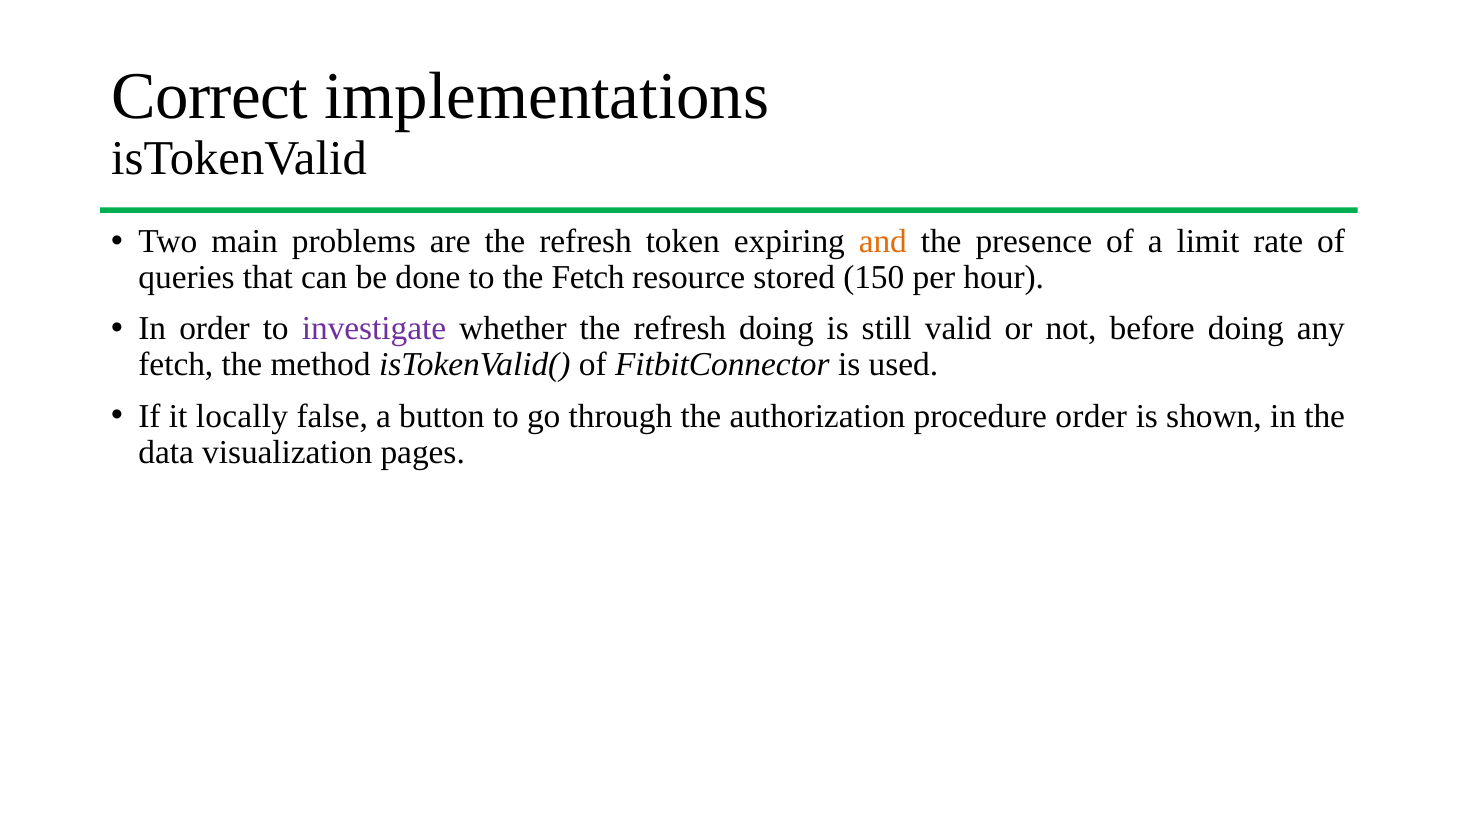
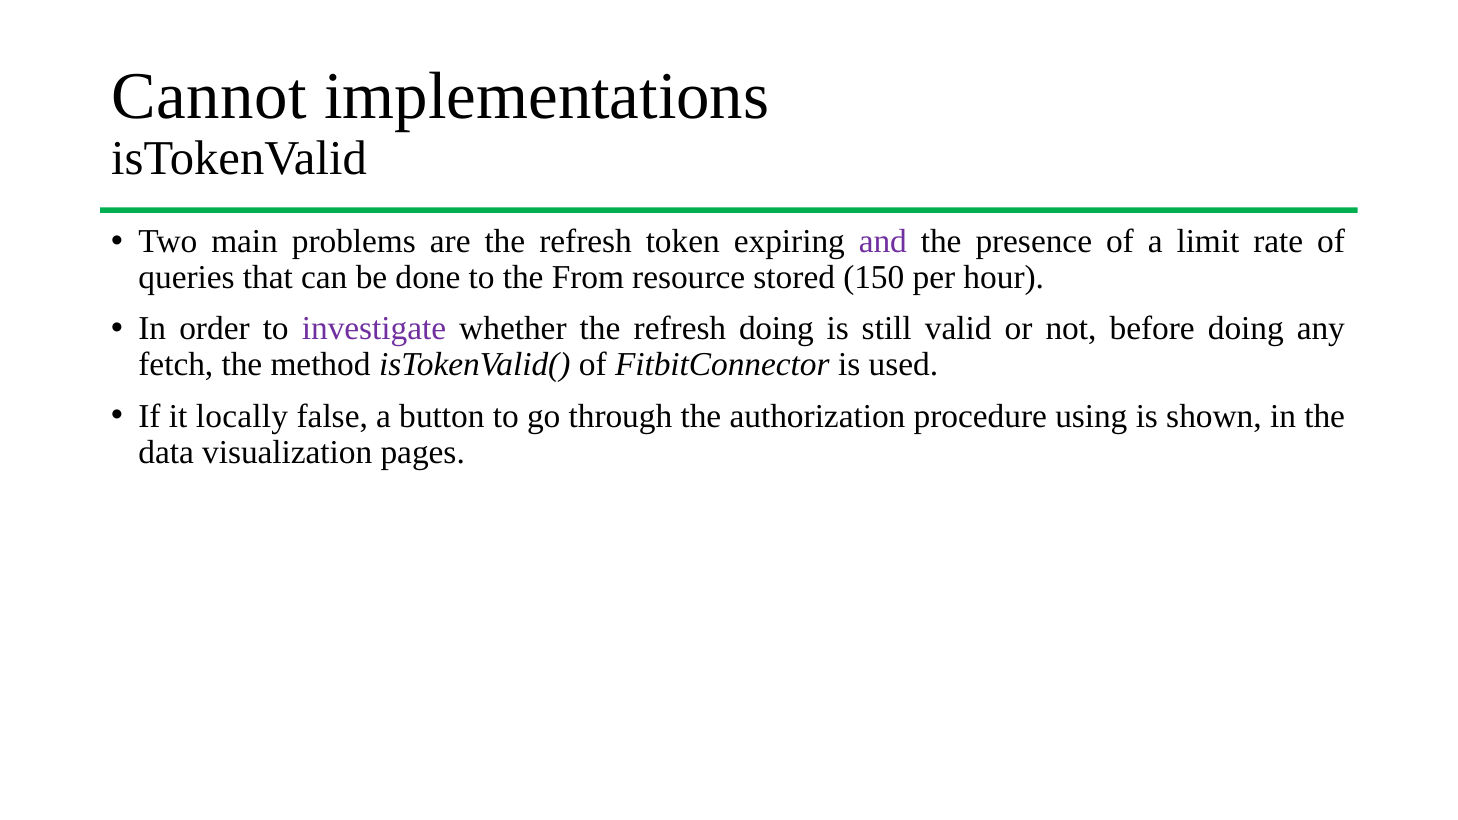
Correct: Correct -> Cannot (209, 96)
and colour: orange -> purple (883, 242)
the Fetch: Fetch -> From (588, 278)
procedure order: order -> using (1091, 416)
